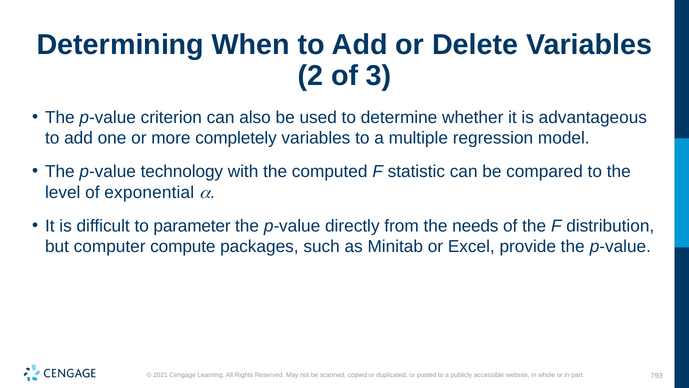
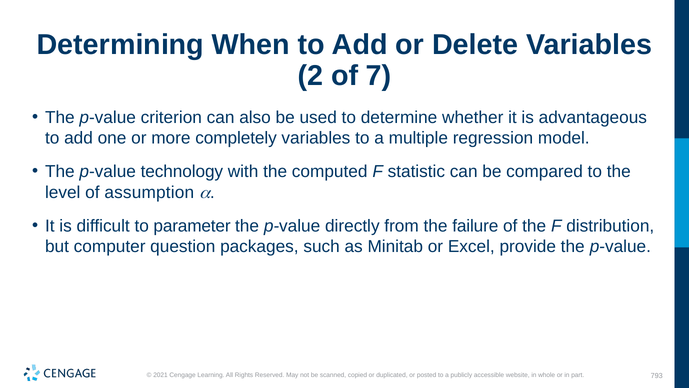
3: 3 -> 7 (379, 76)
exponential: exponential -> assumption (149, 192)
needs: needs -> failure (475, 226)
compute: compute -> question (183, 246)
